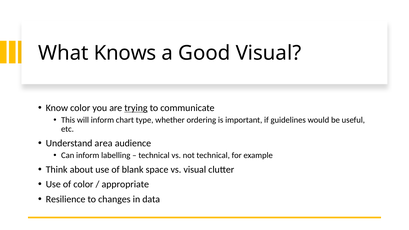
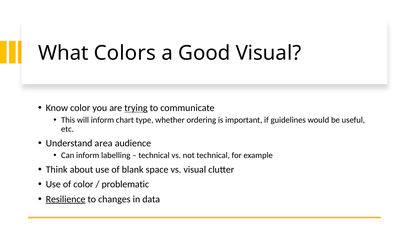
Knows: Knows -> Colors (125, 53)
appropriate: appropriate -> problematic (125, 184)
Resilience underline: none -> present (66, 199)
